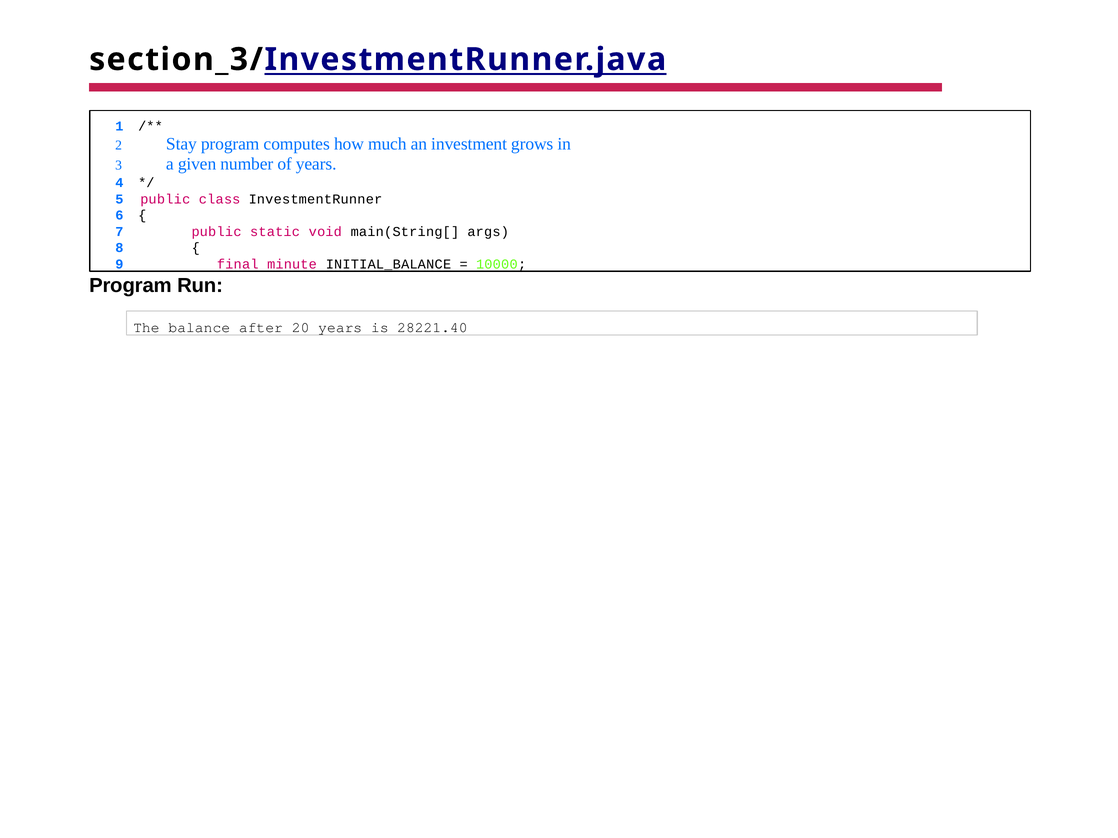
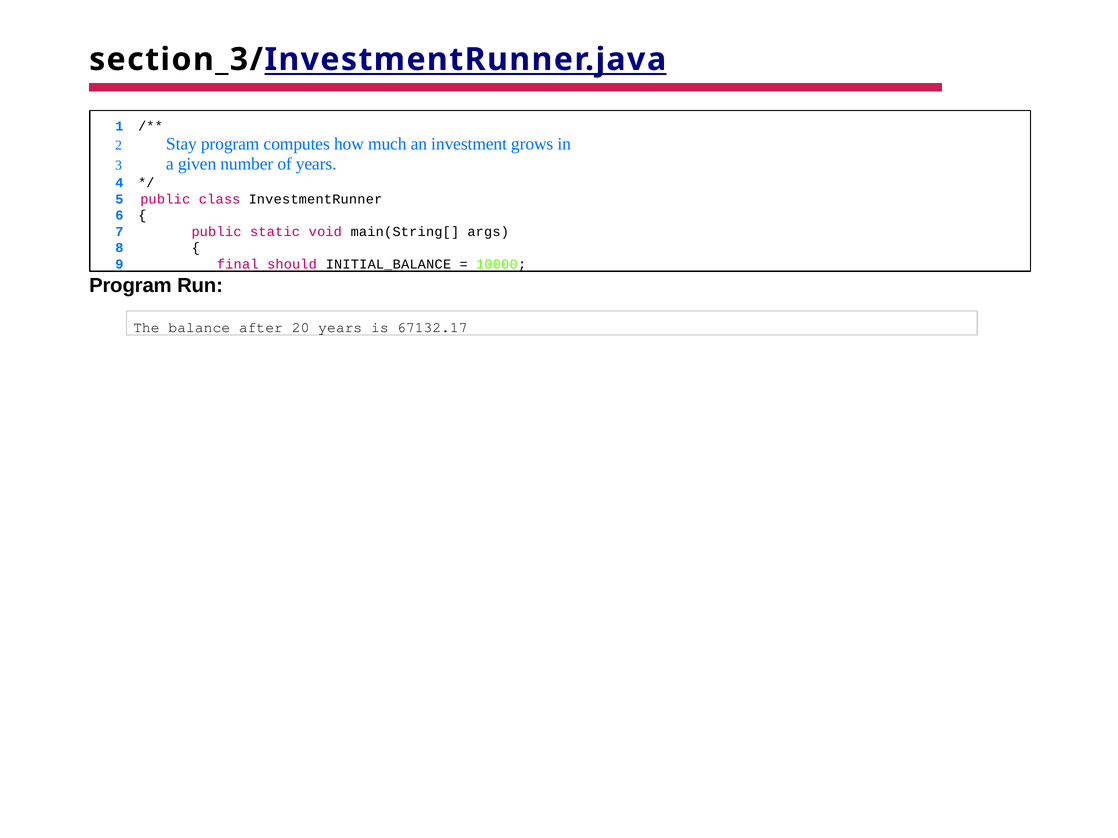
minute: minute -> should (292, 264)
28221.40: 28221.40 -> 67132.17 (432, 328)
